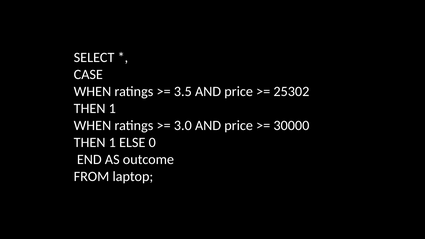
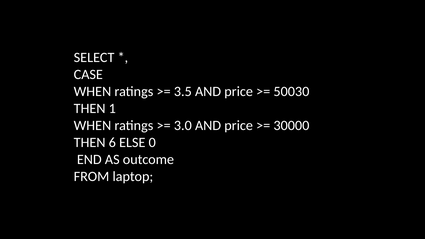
25302: 25302 -> 50030 (291, 92)
1: 1 -> 6 (112, 143)
